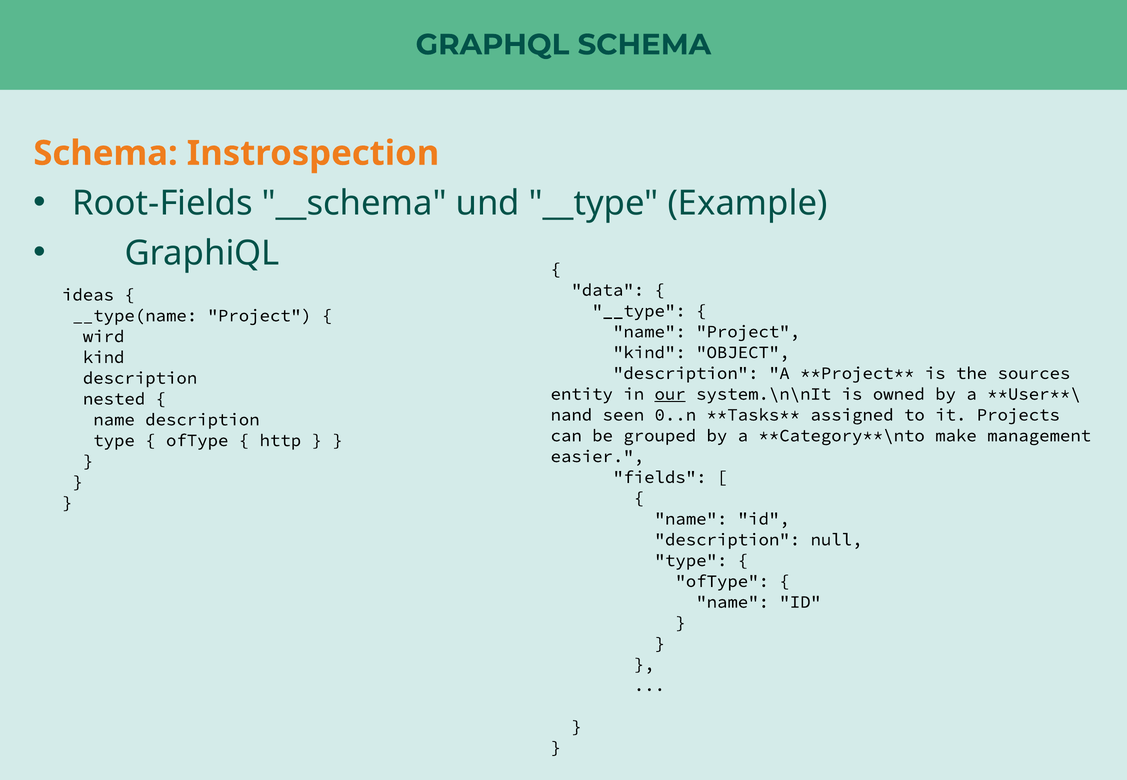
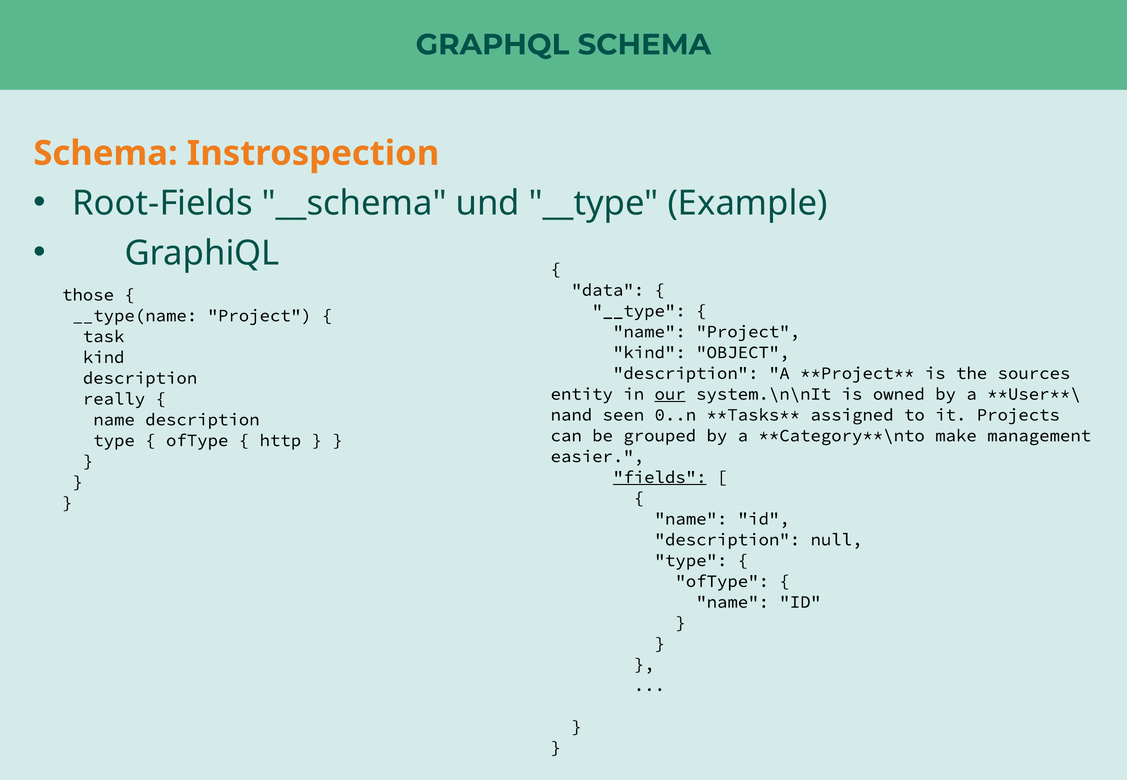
ideas: ideas -> those (88, 295)
wird: wird -> task (104, 336)
nested: nested -> really (114, 399)
fields underline: none -> present (660, 477)
